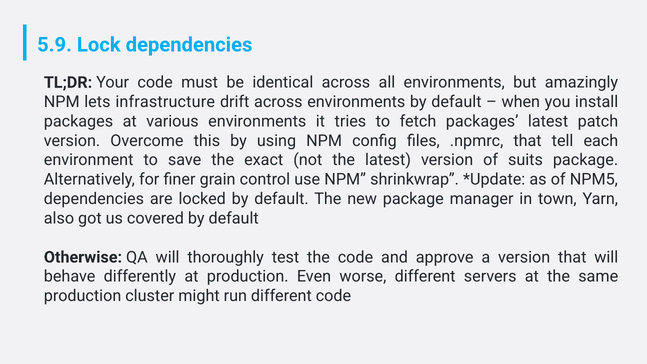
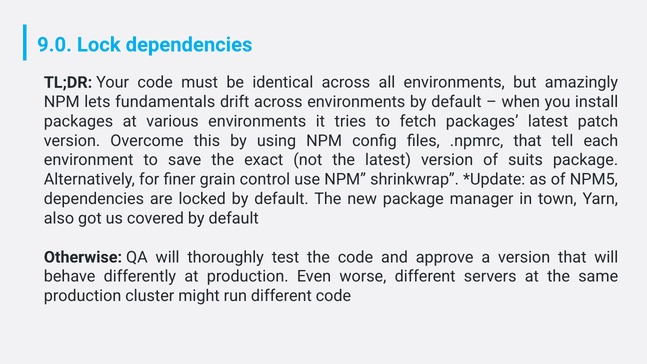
5.9: 5.9 -> 9.0 (54, 45)
infrastructure: infrastructure -> fundamentals (165, 102)
